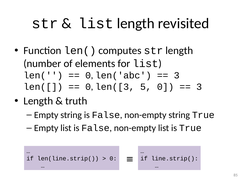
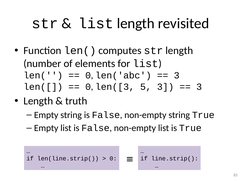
5 0: 0 -> 3 (165, 87)
